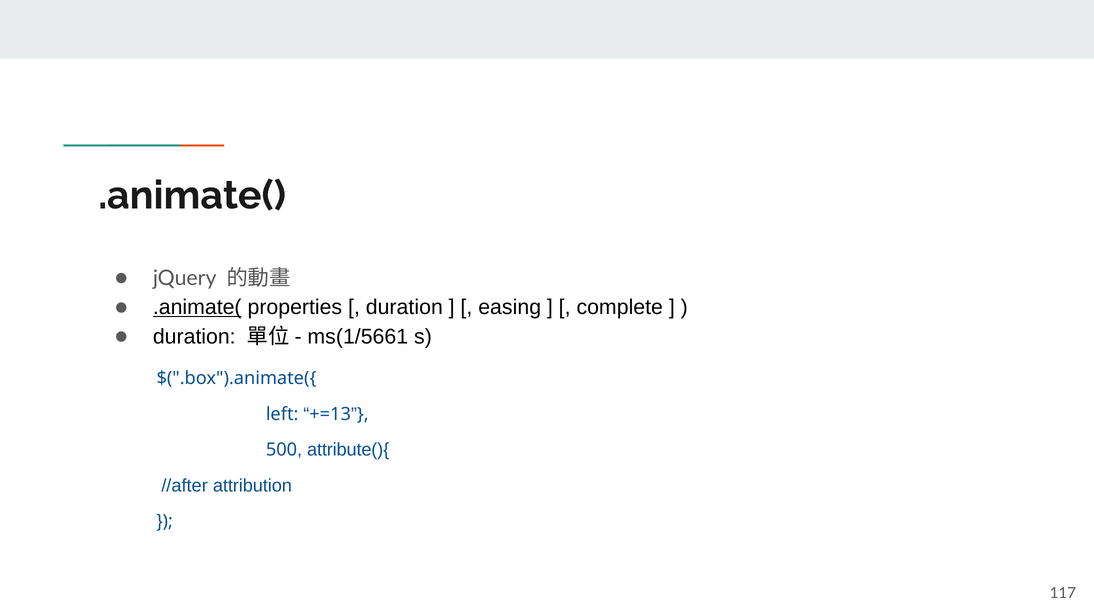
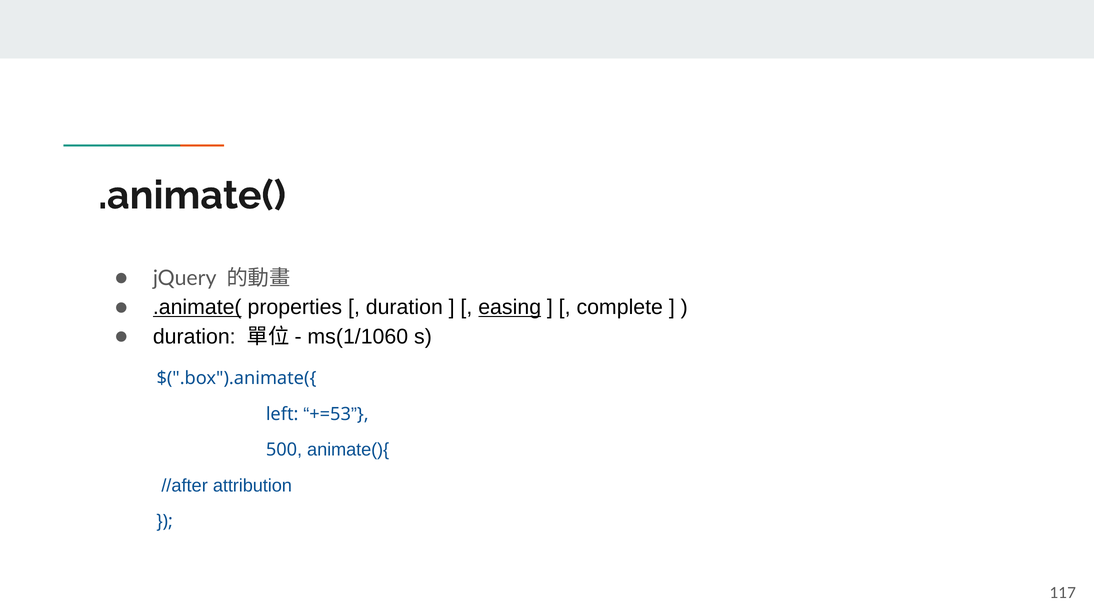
easing underline: none -> present (510, 307)
ms(1/5661: ms(1/5661 -> ms(1/1060 (358, 336)
+=13: +=13 -> +=53 (330, 414)
attribute(){: attribute(){ -> animate(){ (348, 449)
